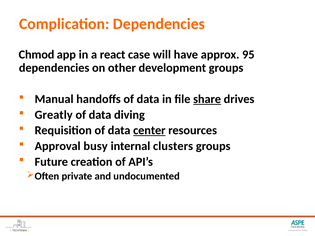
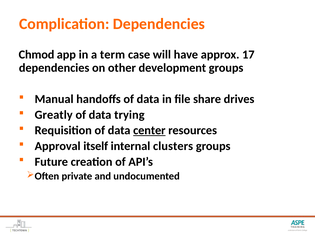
react: react -> term (112, 55)
95: 95 -> 17 (248, 55)
share underline: present -> none (207, 99)
diving: diving -> trying (129, 115)
busy: busy -> itself (96, 146)
